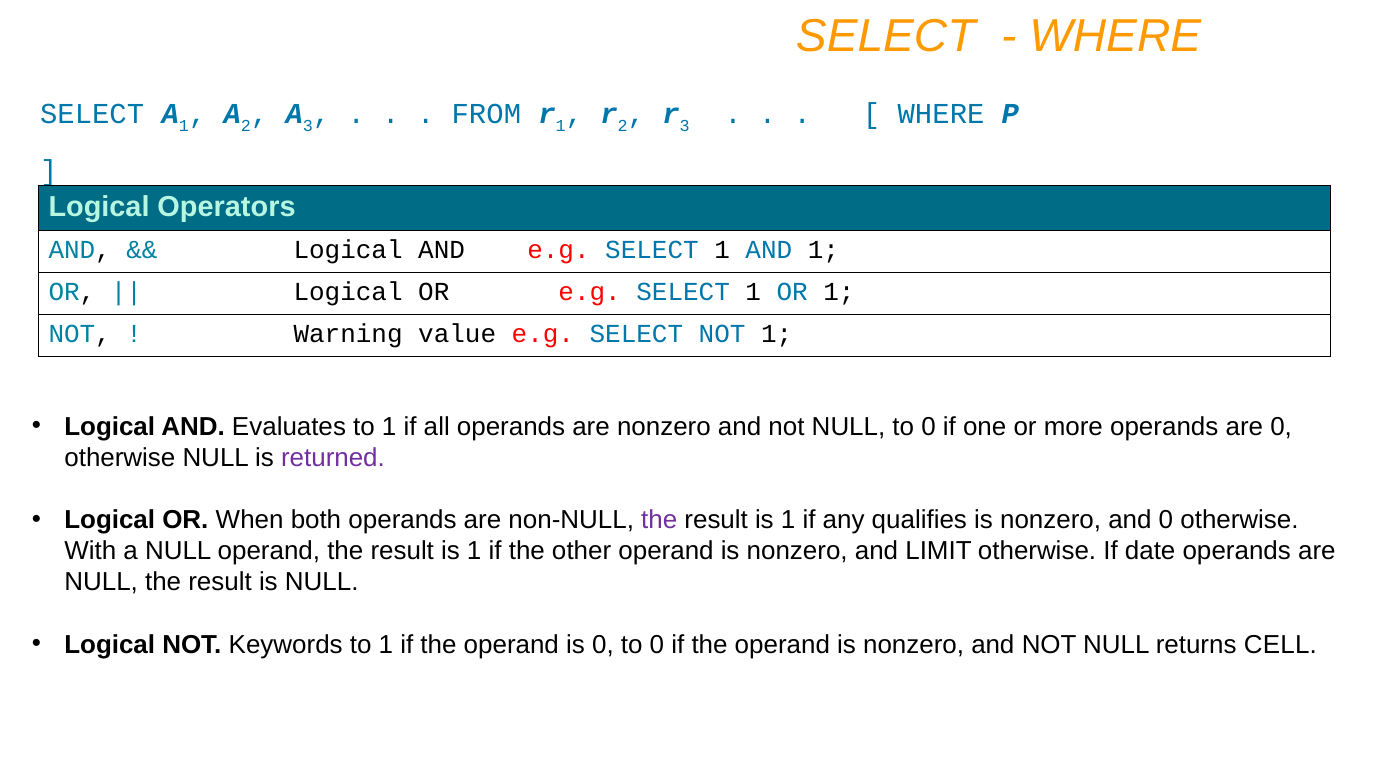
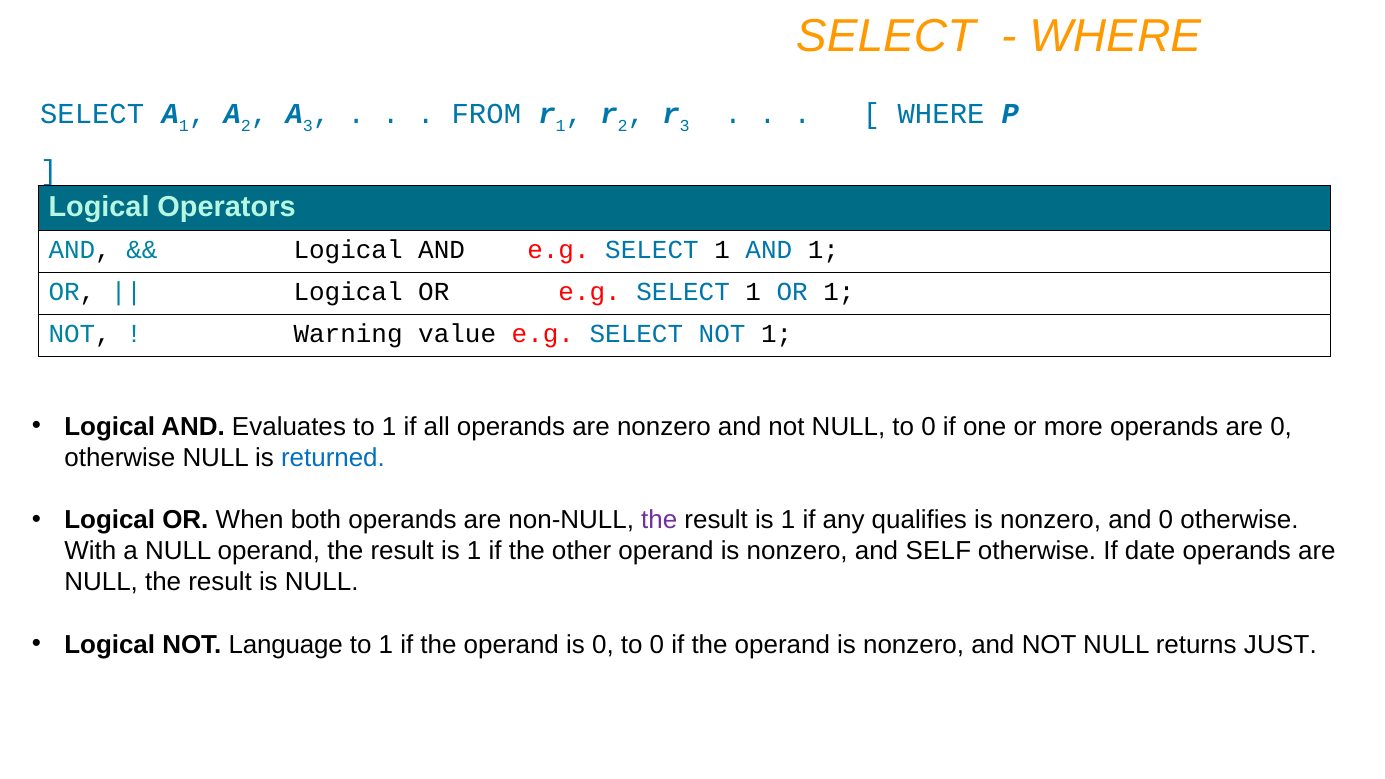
returned colour: purple -> blue (333, 458)
LIMIT: LIMIT -> SELF (938, 551)
Keywords: Keywords -> Language (286, 645)
CELL: CELL -> JUST (1280, 645)
